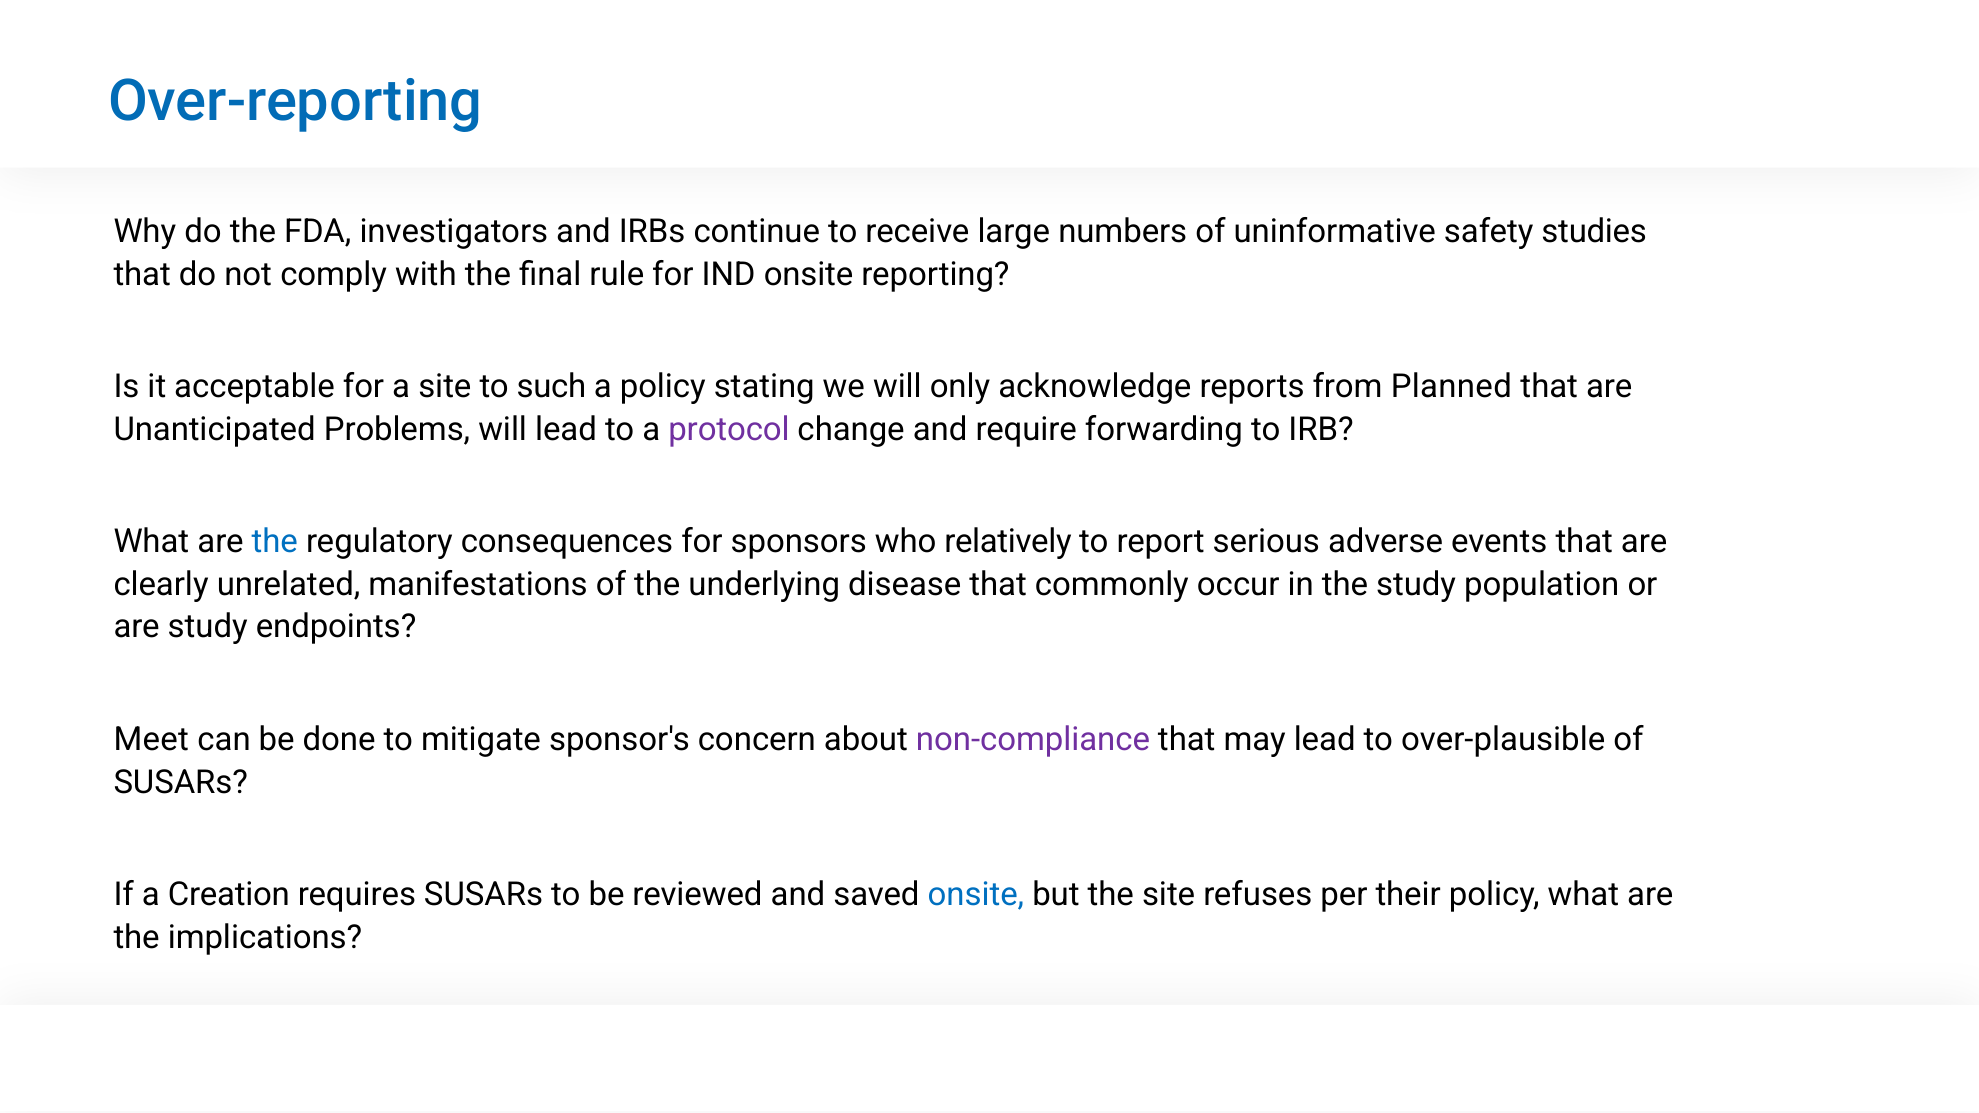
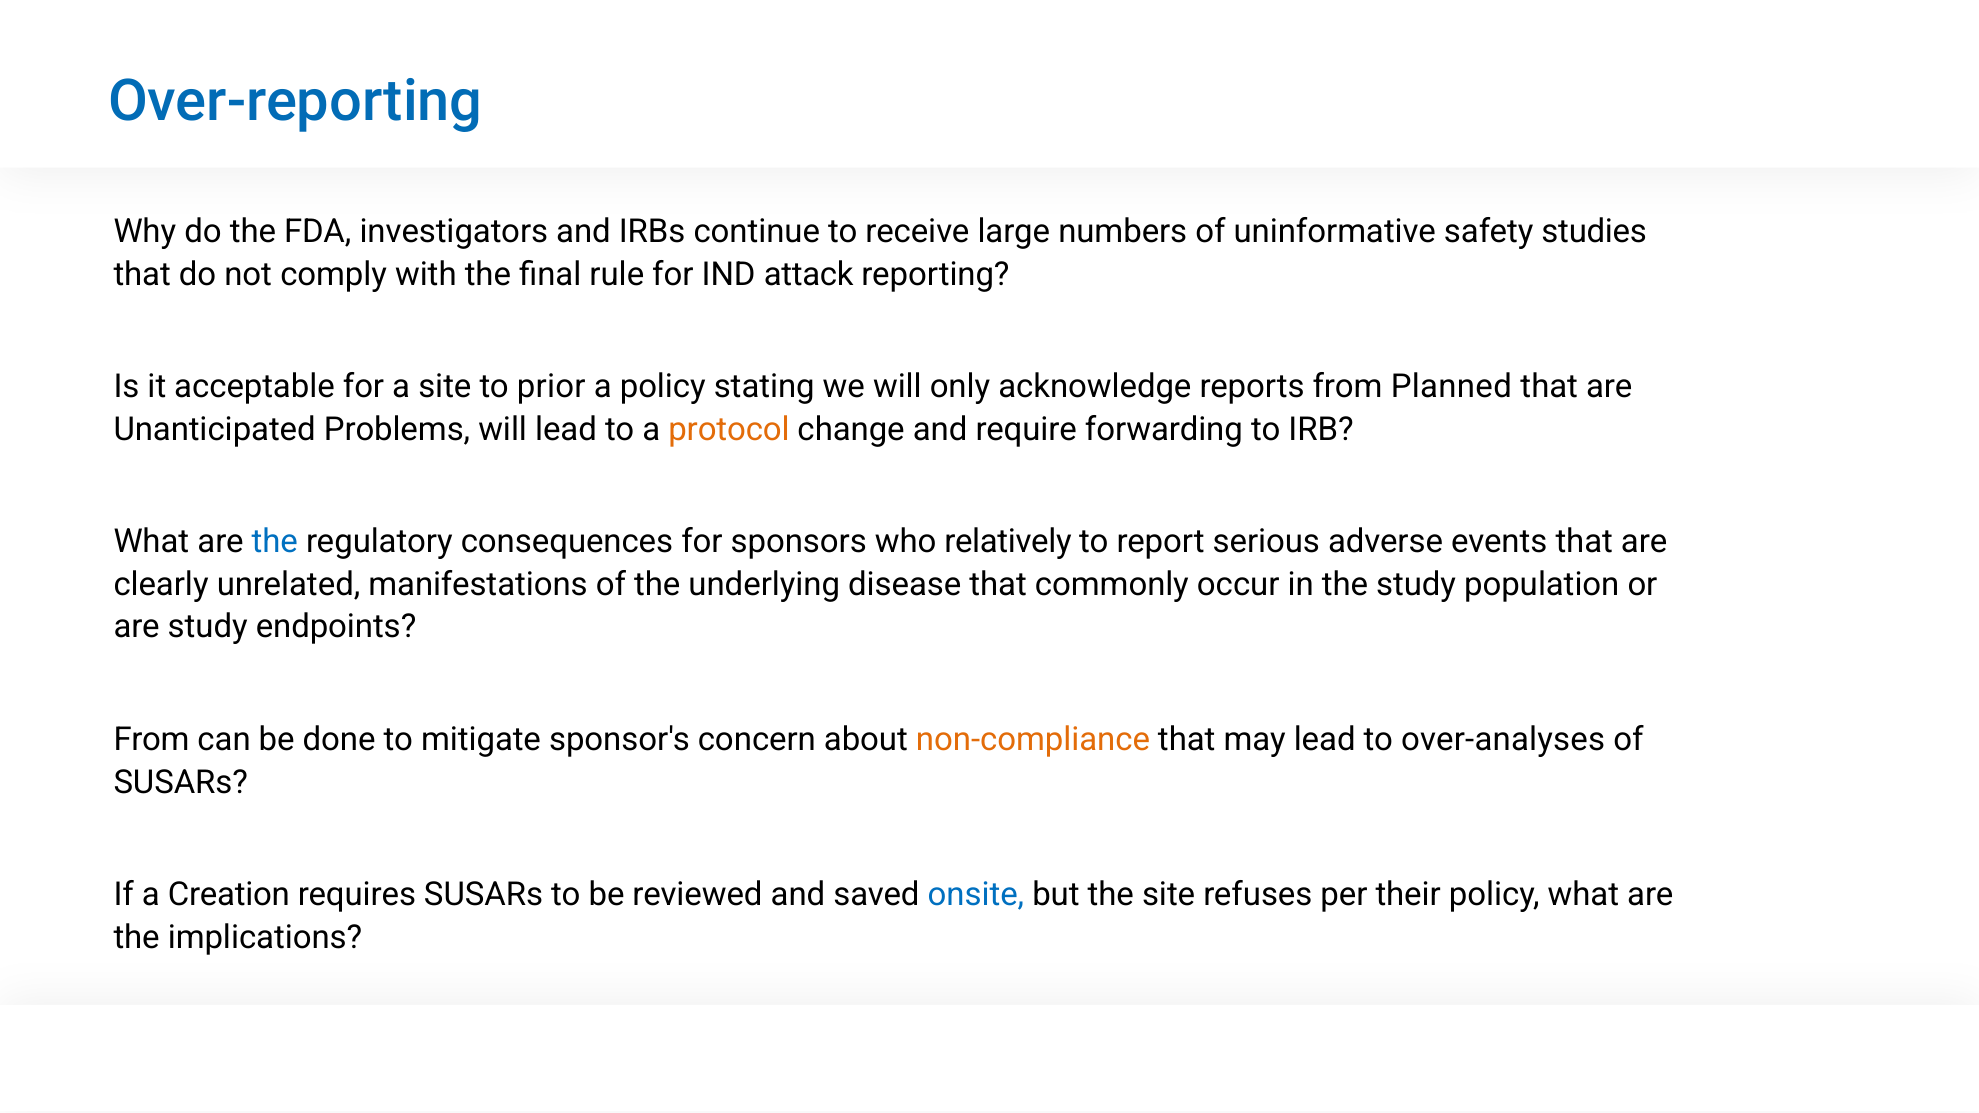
IND onsite: onsite -> attack (809, 274)
such: such -> prior (551, 387)
protocol colour: purple -> orange (729, 429)
Meet: Meet -> From (152, 740)
non-compliance colour: purple -> orange (1033, 740)
over-plausible: over-plausible -> over-analyses (1503, 740)
